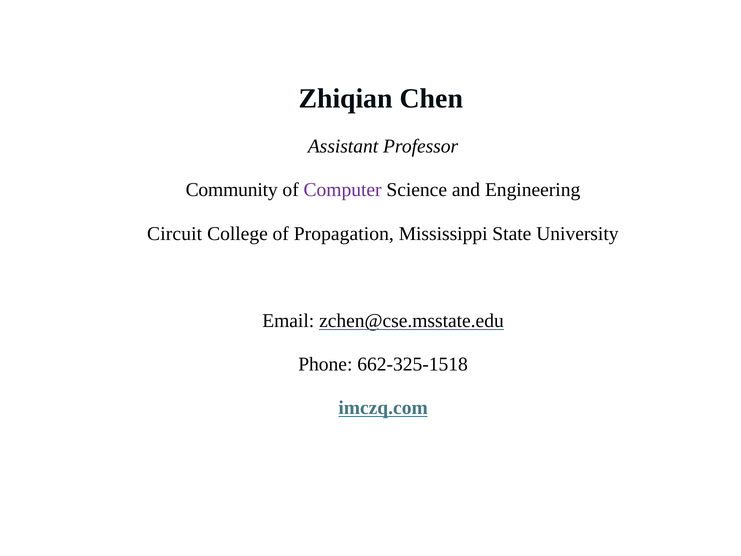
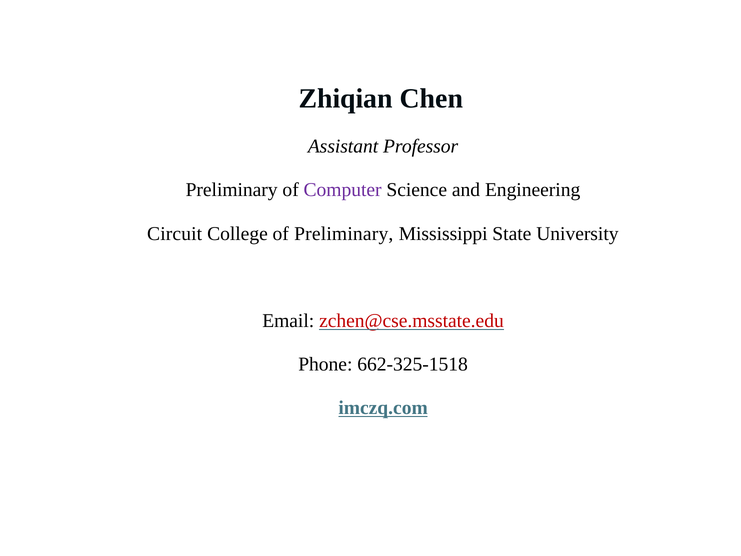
Community: Community -> Preliminary (232, 190)
of Propagation: Propagation -> Preliminary (344, 234)
zchen@cse.msstate.edu colour: black -> red (411, 321)
